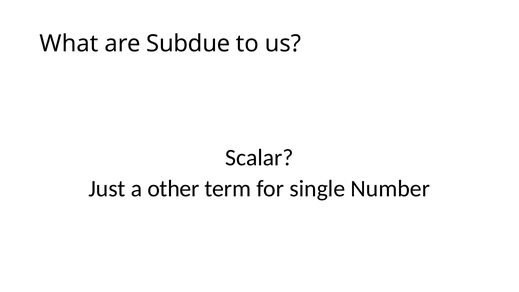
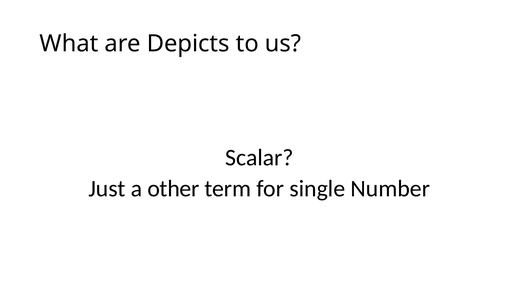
Subdue: Subdue -> Depicts (188, 44)
